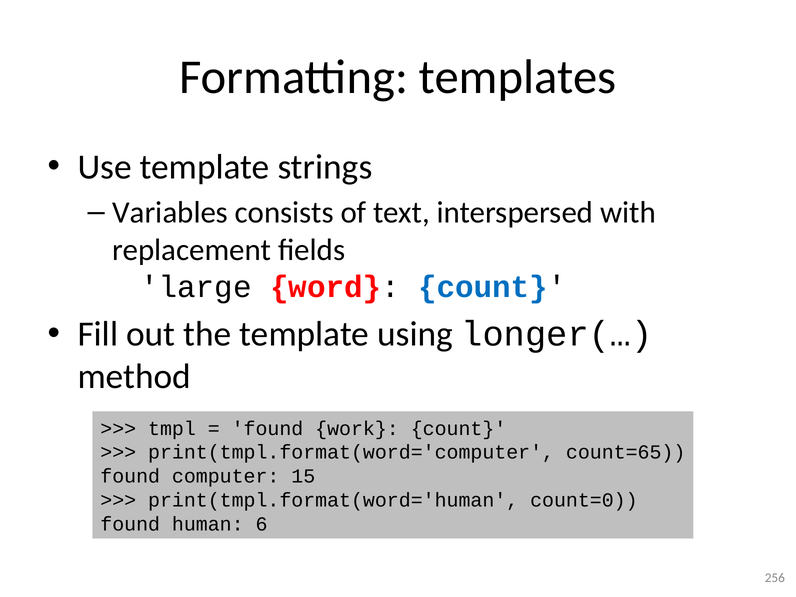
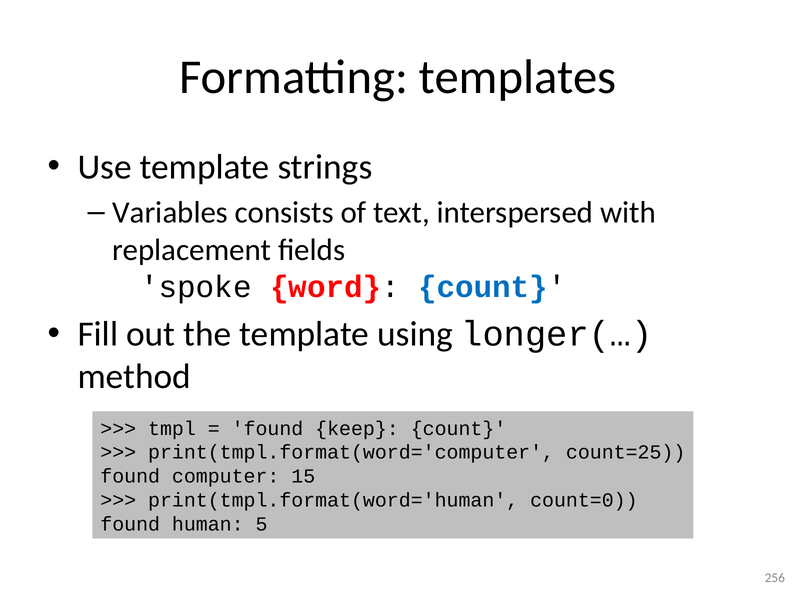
large: large -> spoke (196, 287)
work: work -> keep (357, 429)
count=65: count=65 -> count=25 (626, 452)
6: 6 -> 5 (262, 524)
